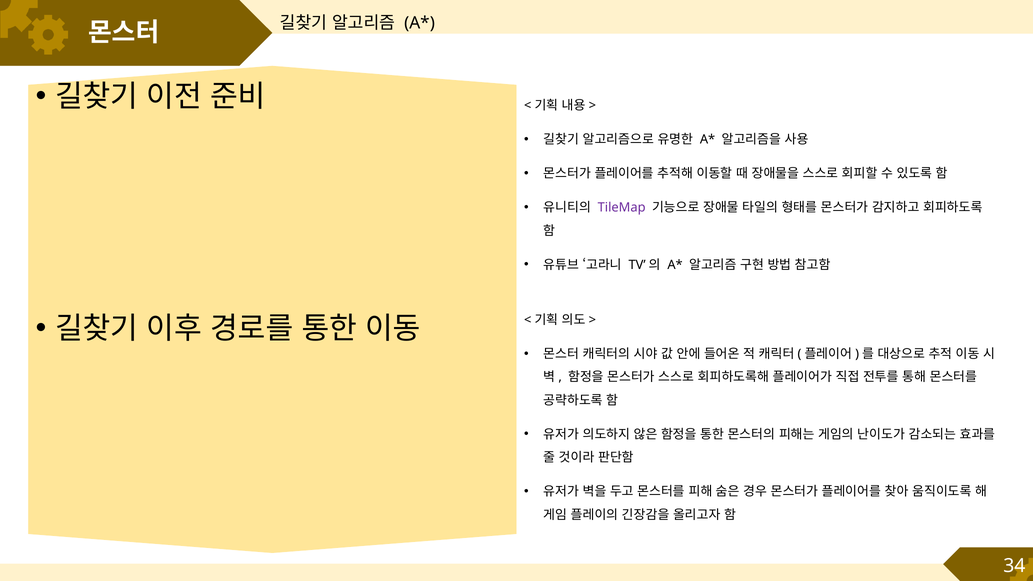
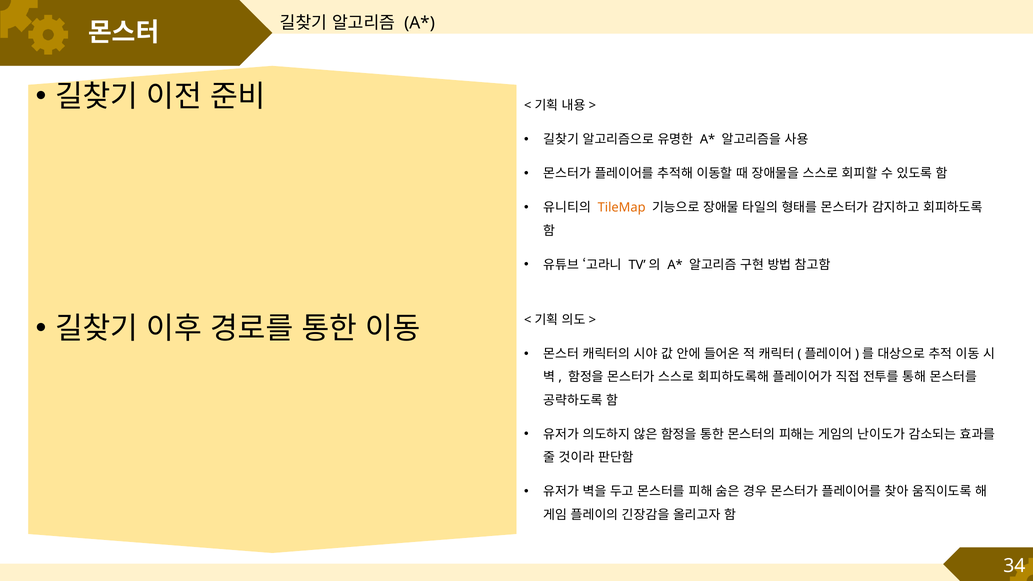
TileMap colour: purple -> orange (622, 208)
